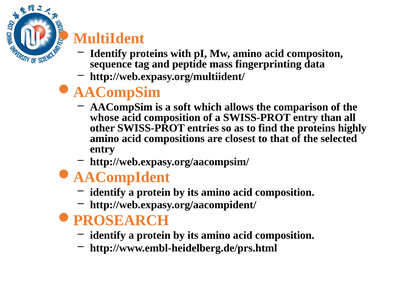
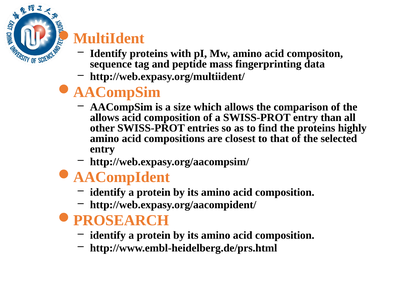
soft: soft -> size (182, 107)
whose: whose -> allows (105, 117)
